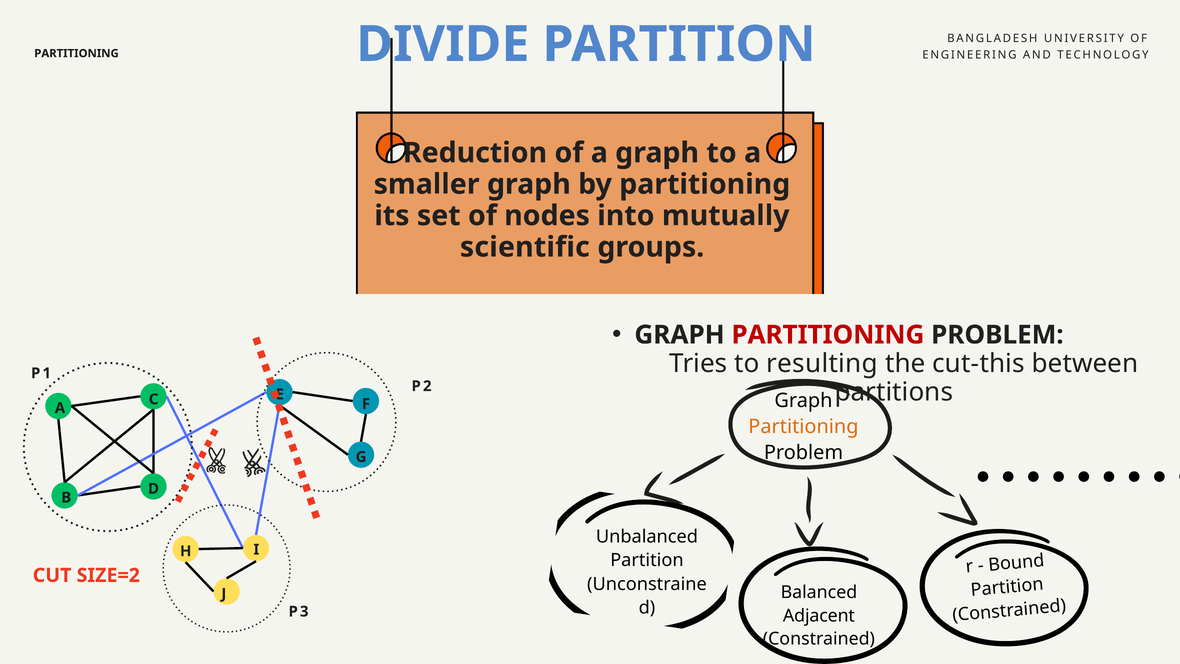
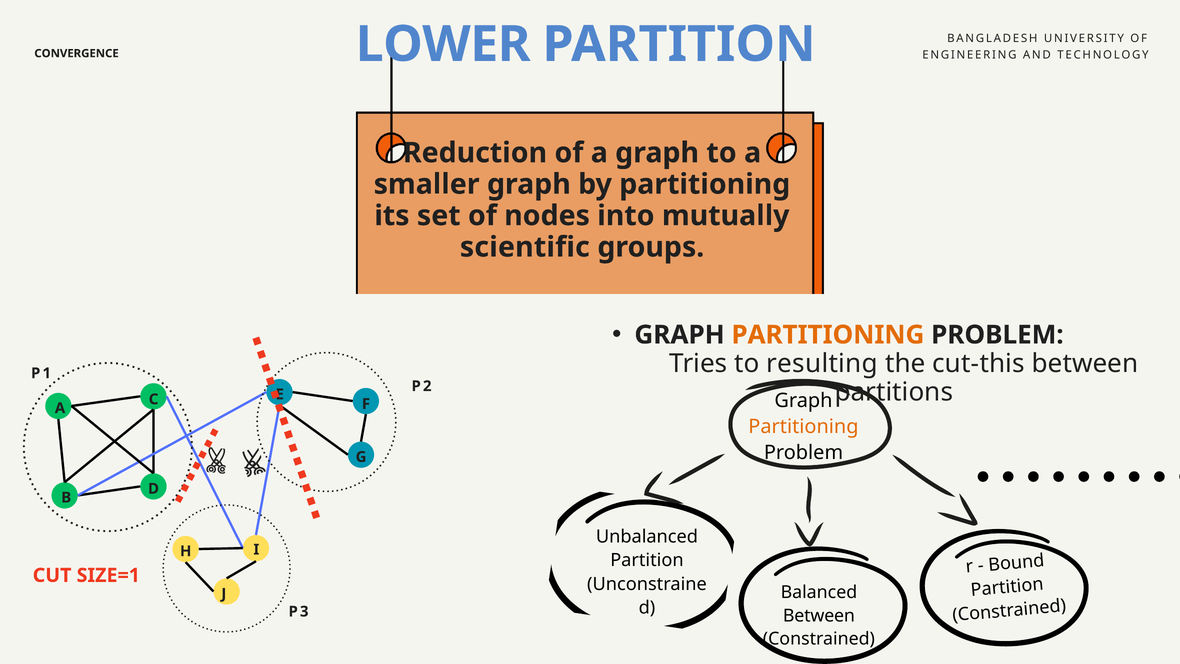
DIVIDE: DIVIDE -> LOWER (443, 44)
PARTITIONING: PARTITIONING -> CONVERGENCE (77, 53)
PARTITIONING colour: red -> orange (828, 335)
SIZE=2: SIZE=2 -> SIZE=1 (108, 575)
Adjacent: Adjacent -> Between (819, 616)
